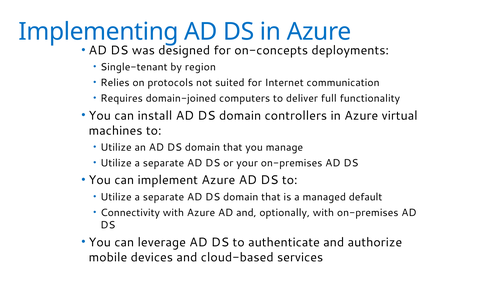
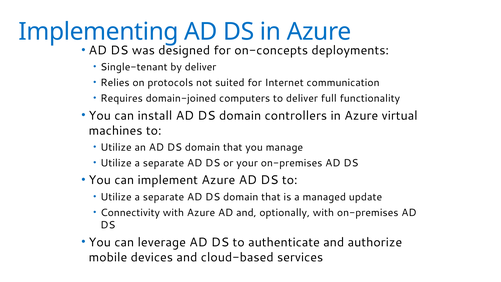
by region: region -> deliver (201, 67)
default: default -> update (365, 197)
